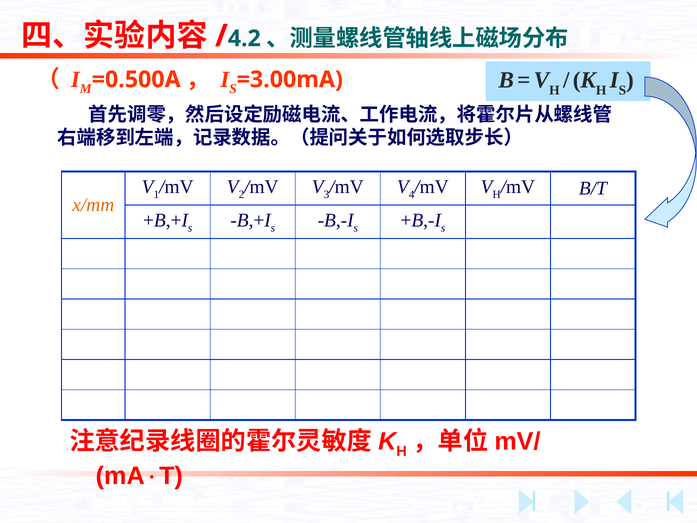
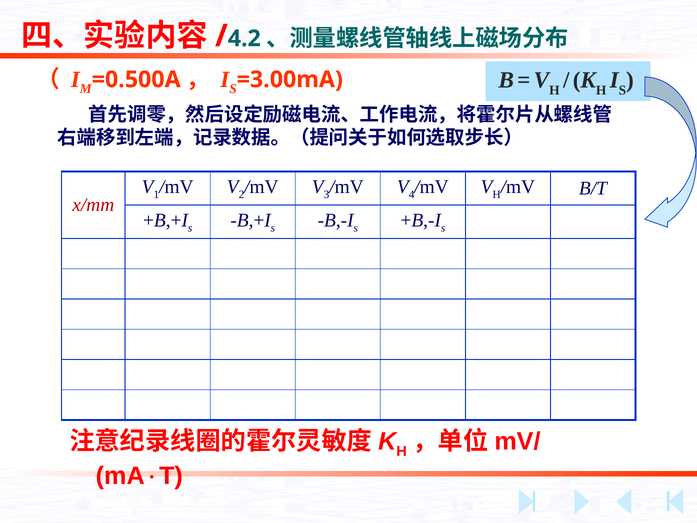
x/mm colour: orange -> red (93, 205)
